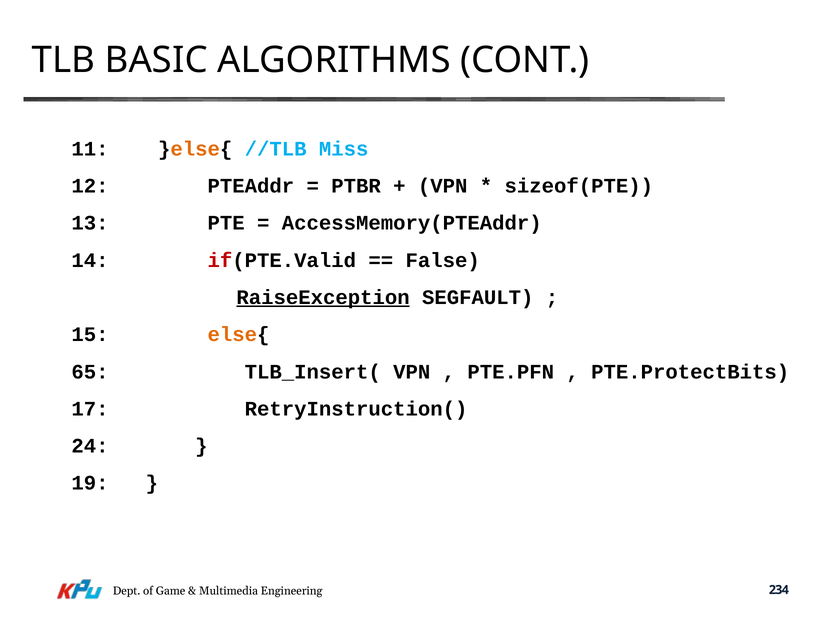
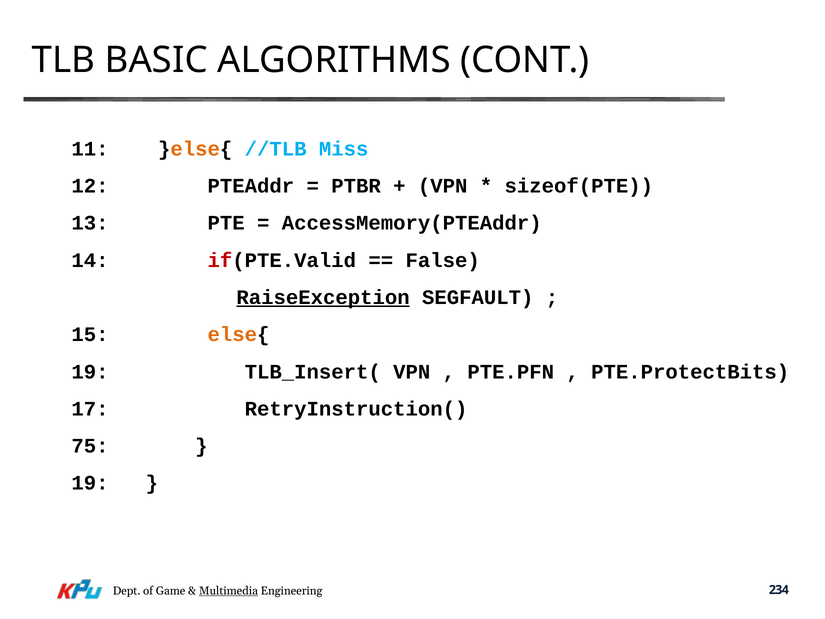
65: 65 -> 19 (90, 372)
24: 24 -> 75 (90, 446)
Multimedia underline: none -> present (228, 591)
